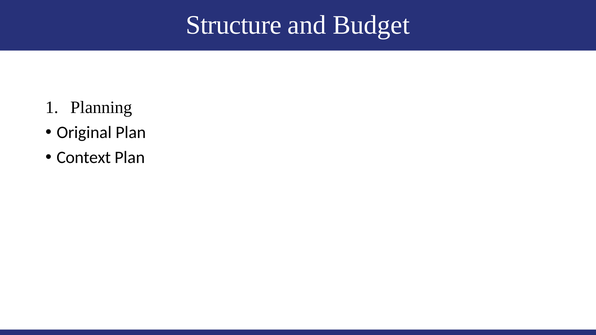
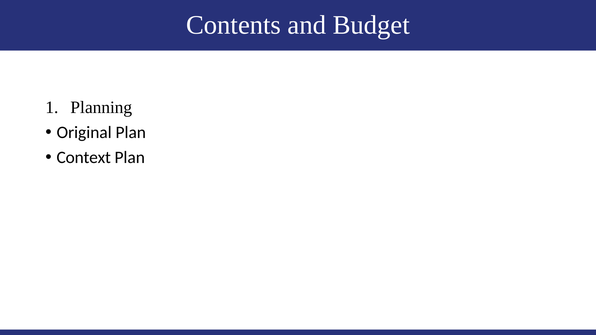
Structure: Structure -> Contents (234, 25)
